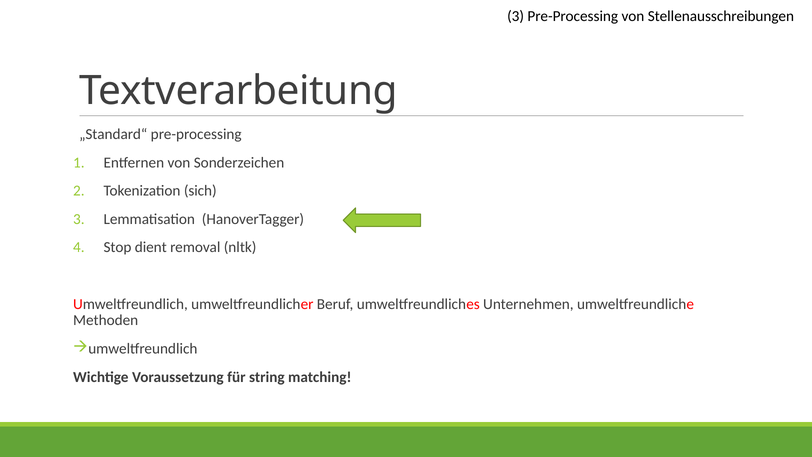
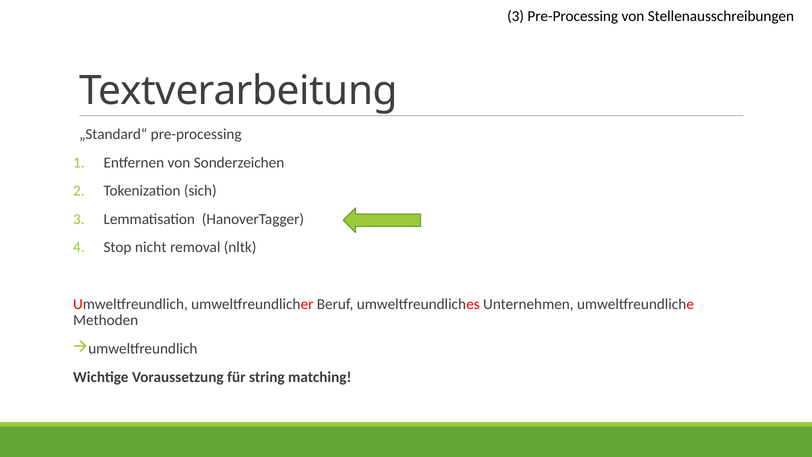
dient: dient -> nicht (151, 247)
